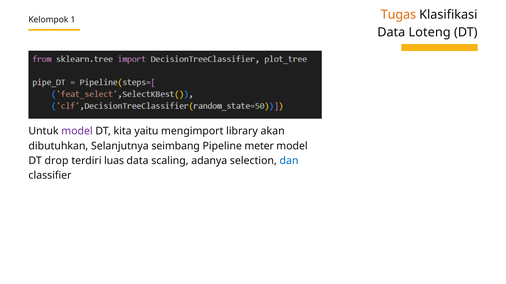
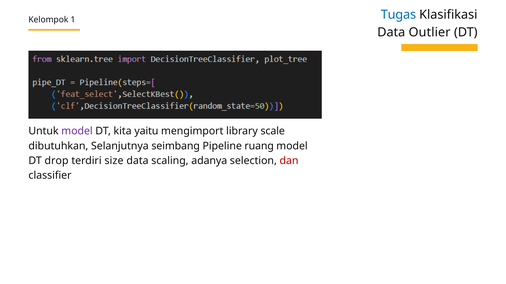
Tugas colour: orange -> blue (398, 15)
Loteng: Loteng -> Outlier (430, 33)
akan: akan -> scale (273, 131)
meter: meter -> ruang (259, 146)
luas: luas -> size (114, 161)
dan colour: blue -> red (289, 161)
